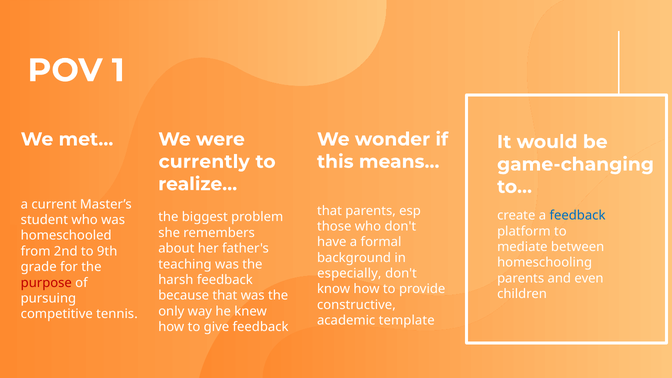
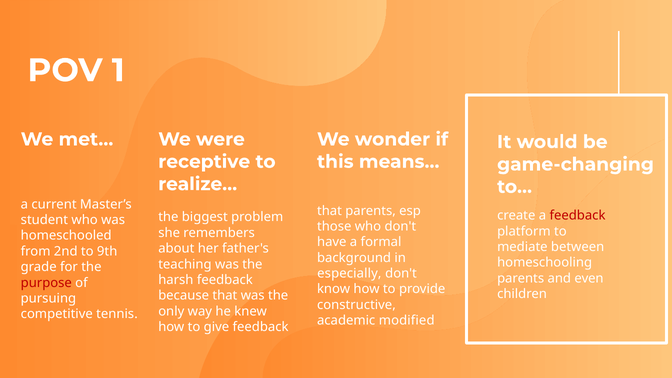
currently: currently -> receptive (204, 162)
feedback colour: blue -> red (578, 216)
template: template -> modified (407, 321)
